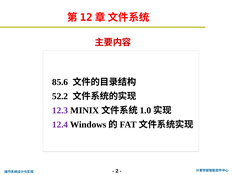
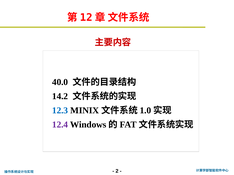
85.6: 85.6 -> 40.0 (60, 82)
52.2: 52.2 -> 14.2 (60, 97)
12.3 colour: purple -> blue (60, 111)
